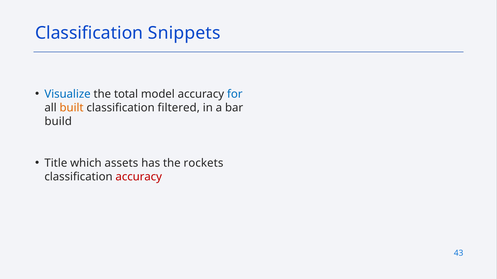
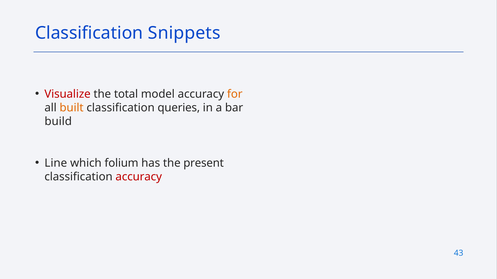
Visualize colour: blue -> red (68, 94)
for colour: blue -> orange (235, 94)
filtered: filtered -> queries (179, 108)
Title: Title -> Line (56, 163)
assets: assets -> folium (121, 163)
rockets: rockets -> present (204, 163)
